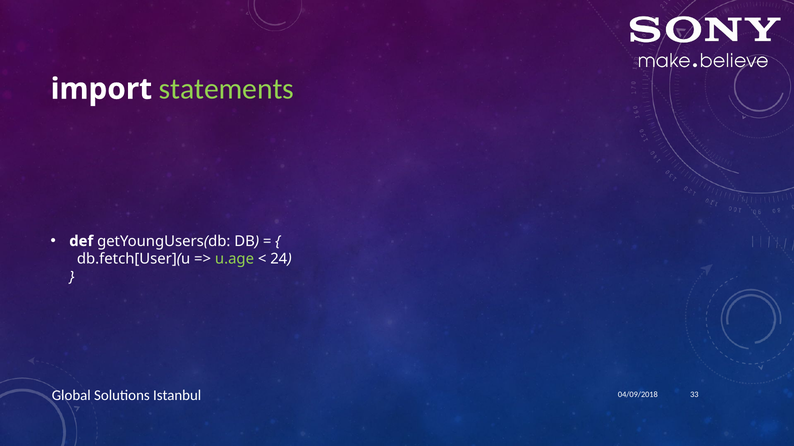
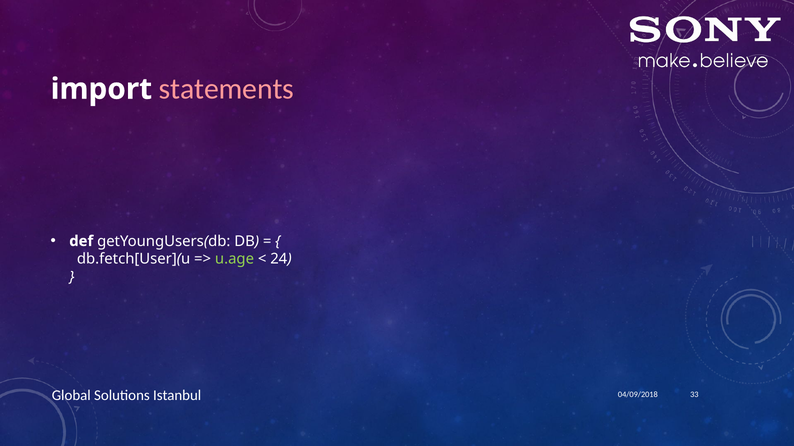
statements colour: light green -> pink (226, 89)
